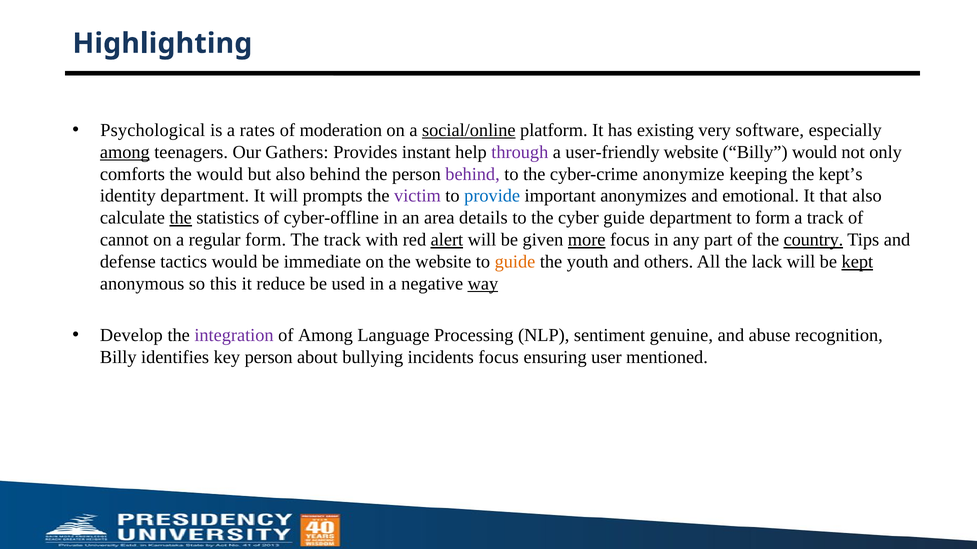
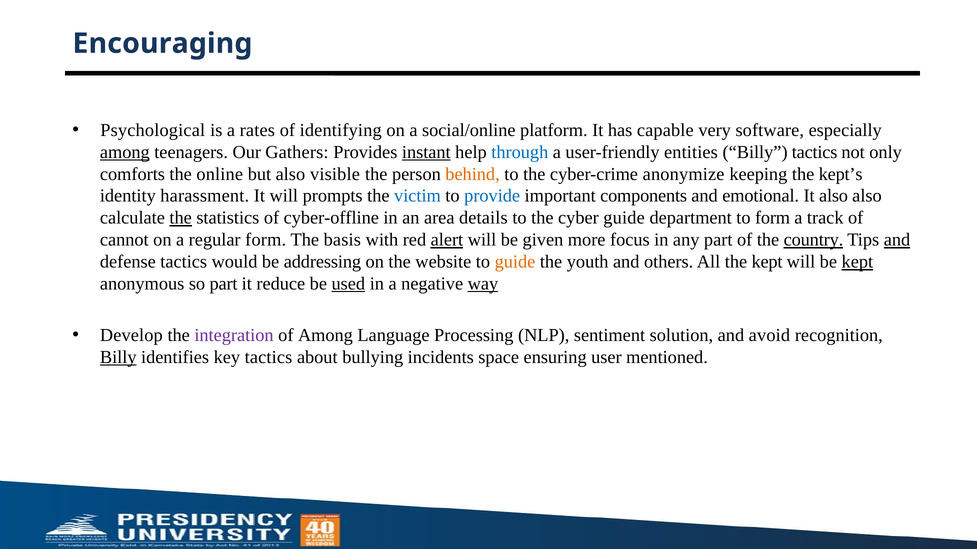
Highlighting: Highlighting -> Encouraging (162, 44)
moderation: moderation -> identifying (341, 130)
social/online underline: present -> none (469, 130)
existing: existing -> capable (665, 130)
instant underline: none -> present (426, 152)
through colour: purple -> blue (520, 152)
user-friendly website: website -> entities (691, 152)
Billy would: would -> tactics (815, 152)
the would: would -> online (220, 174)
also behind: behind -> visible (335, 174)
behind colour: purple -> orange (473, 174)
identity department: department -> harassment (205, 196)
victim colour: purple -> blue (417, 196)
anonymizes: anonymizes -> components (644, 196)
It that: that -> also (834, 196)
The track: track -> basis (342, 240)
more underline: present -> none (587, 240)
and underline: none -> present (897, 240)
immediate: immediate -> addressing (322, 262)
the lack: lack -> kept (767, 262)
so this: this -> part (224, 284)
used underline: none -> present (348, 284)
genuine: genuine -> solution (681, 335)
abuse: abuse -> avoid (769, 335)
Billy underline: none -> present (118, 357)
key person: person -> tactics (269, 357)
incidents focus: focus -> space (499, 357)
